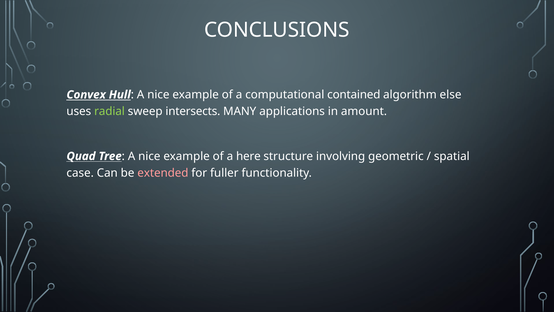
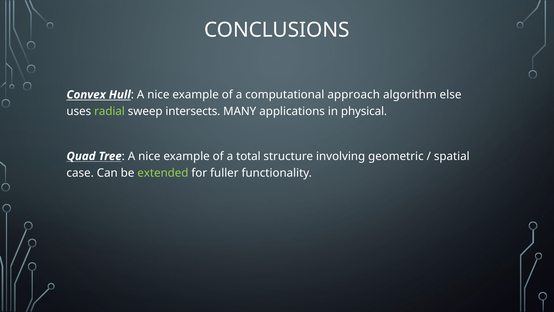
contained: contained -> approach (354, 95)
amount: amount -> physical (364, 111)
here: here -> total (248, 156)
extended colour: pink -> light green (163, 173)
